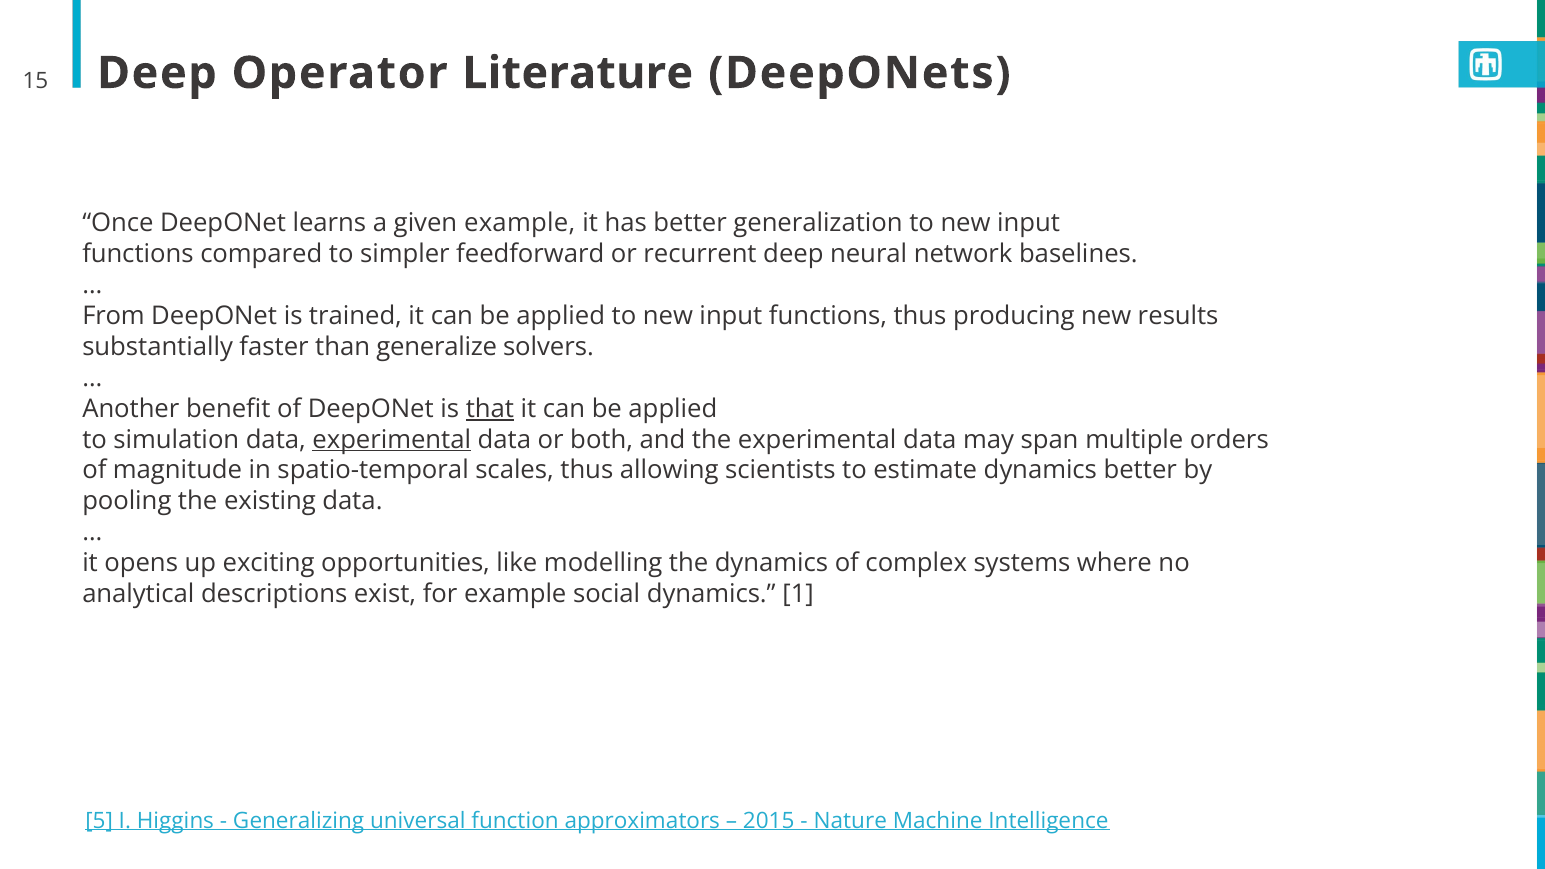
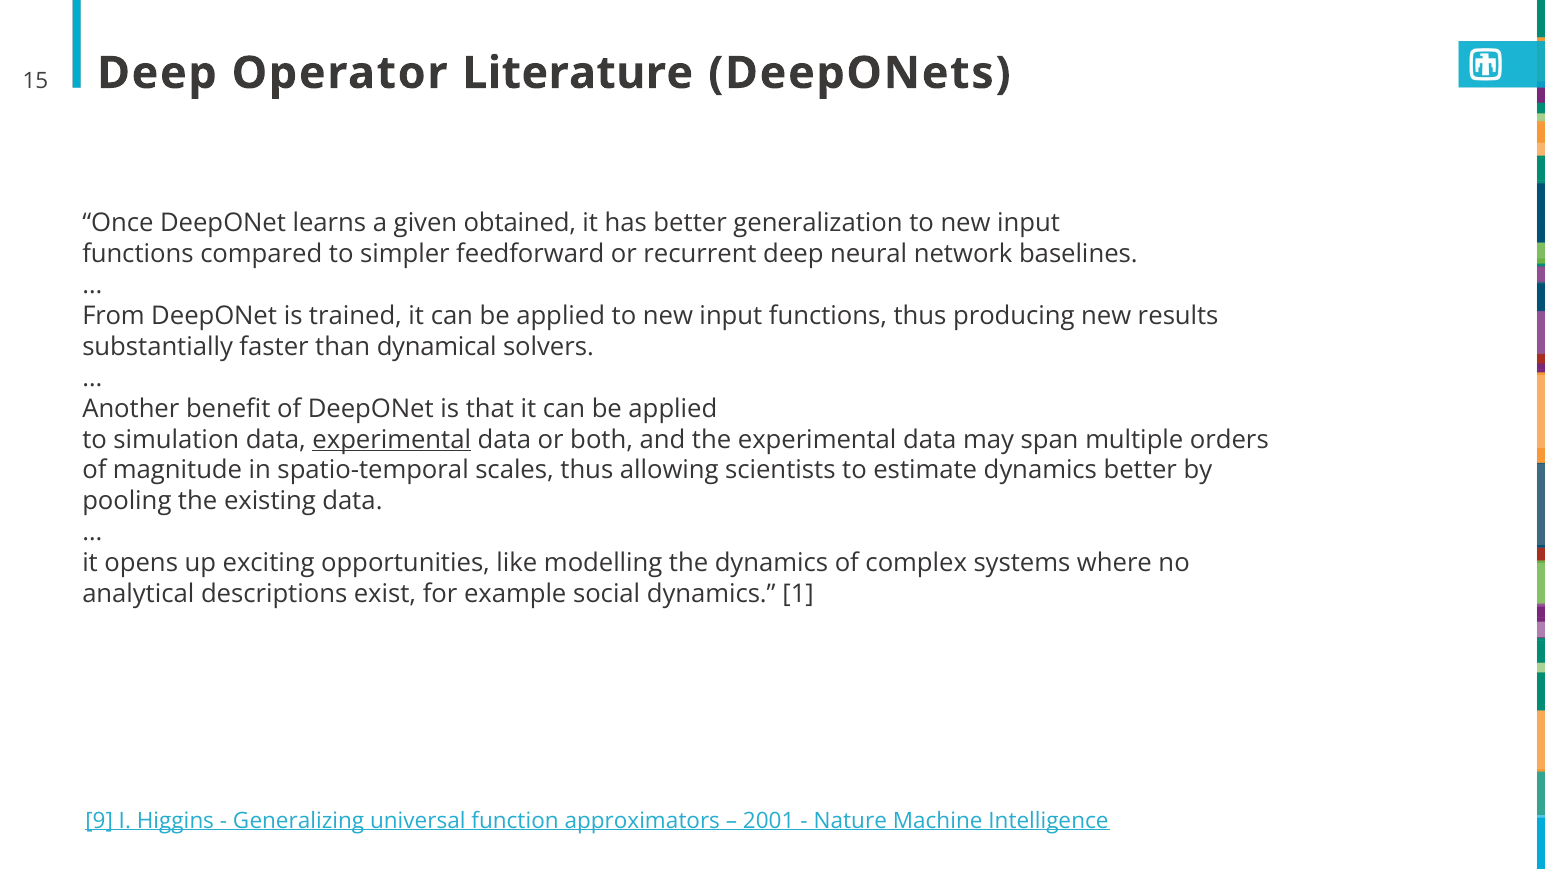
given example: example -> obtained (520, 223)
generalize: generalize -> dynamical (437, 347)
that underline: present -> none (490, 409)
5: 5 -> 9 (99, 821)
2015: 2015 -> 2001 (769, 821)
